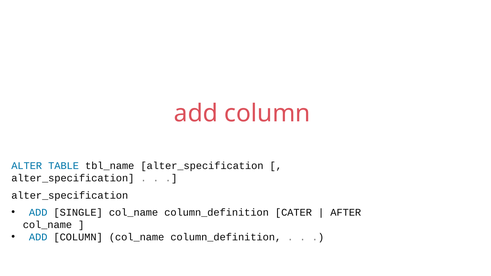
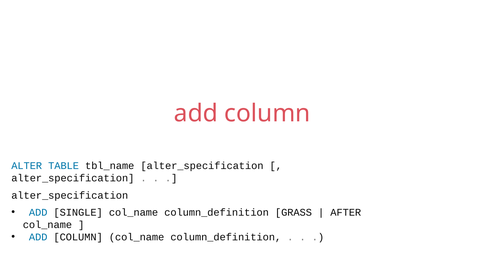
CATER: CATER -> GRASS (293, 213)
